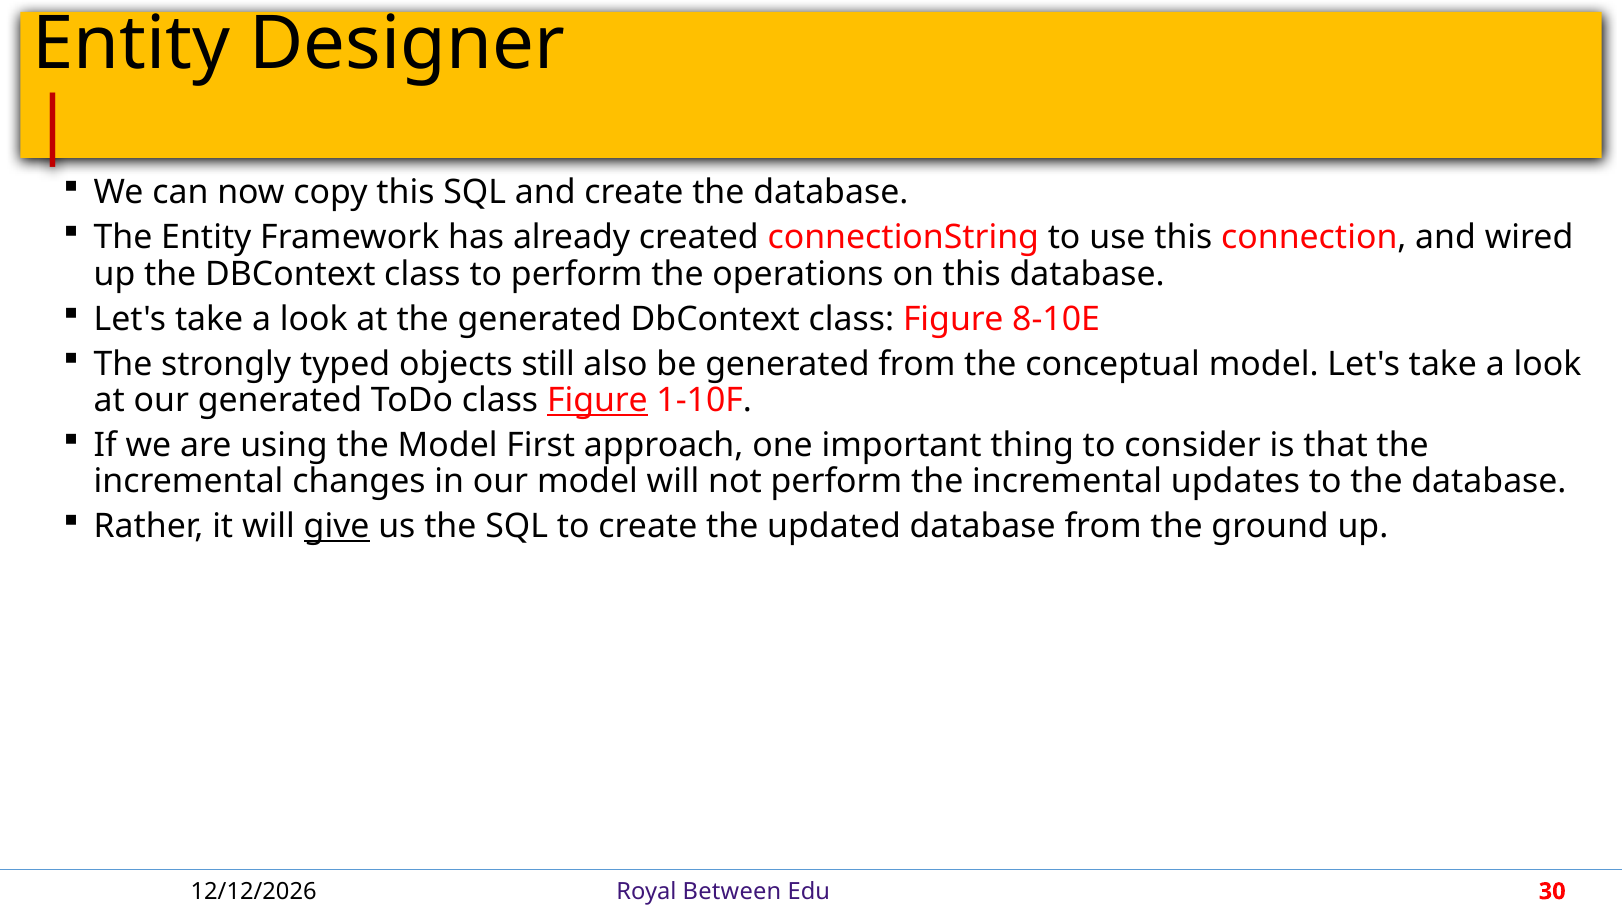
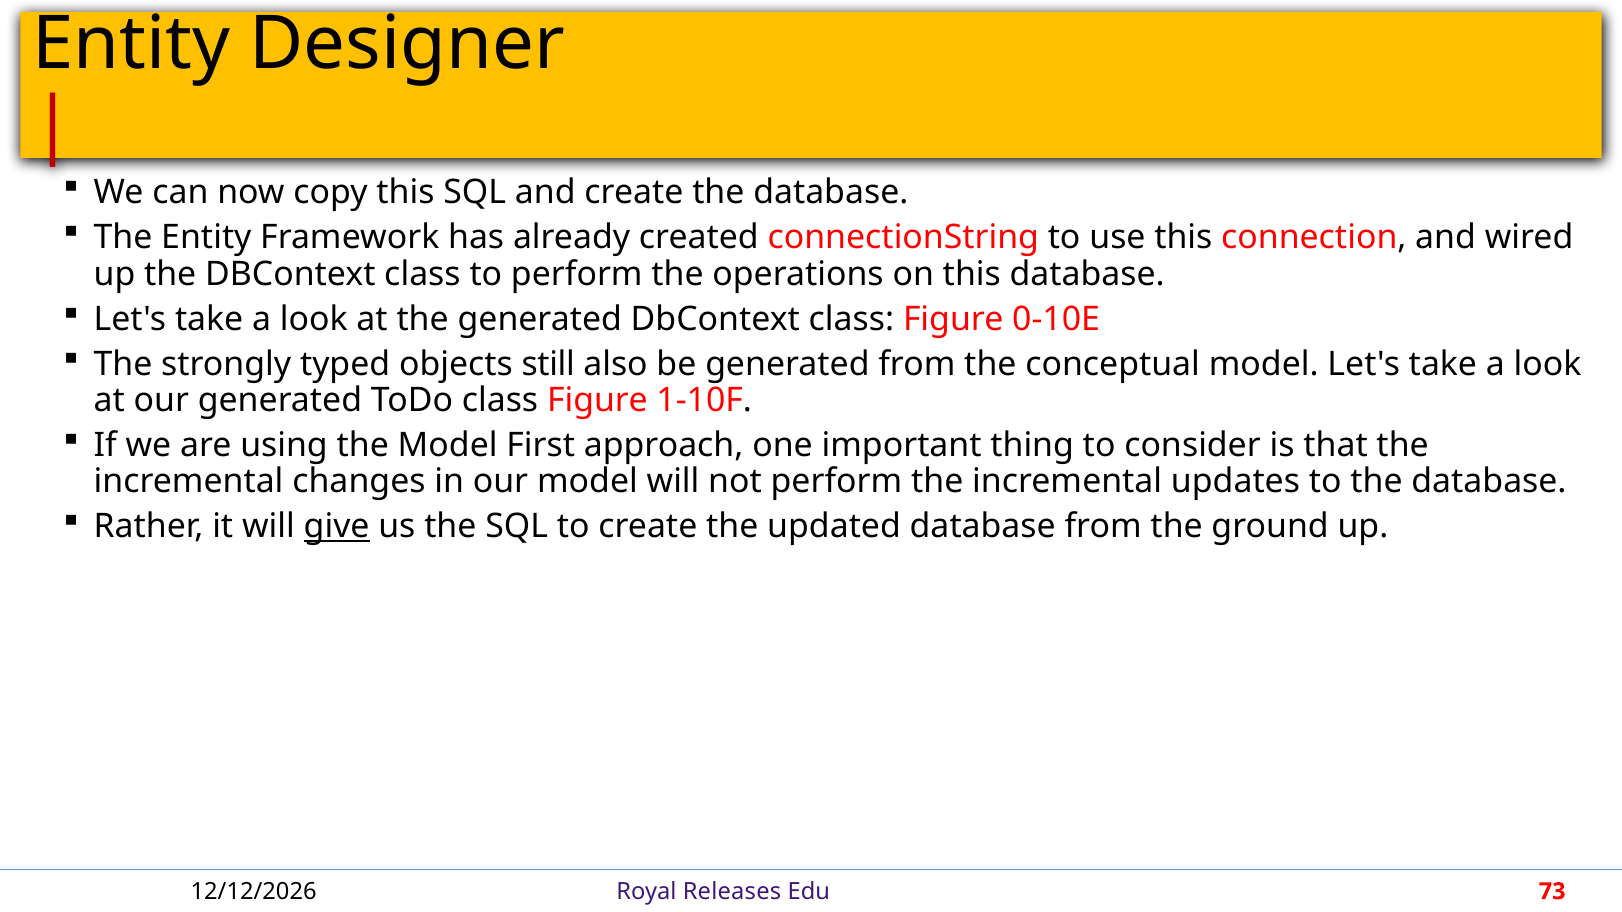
8-10E: 8-10E -> 0-10E (1056, 319)
Figure underline: present -> none (597, 401)
Between: Between -> Releases (732, 892)
30: 30 -> 73 (1552, 892)
